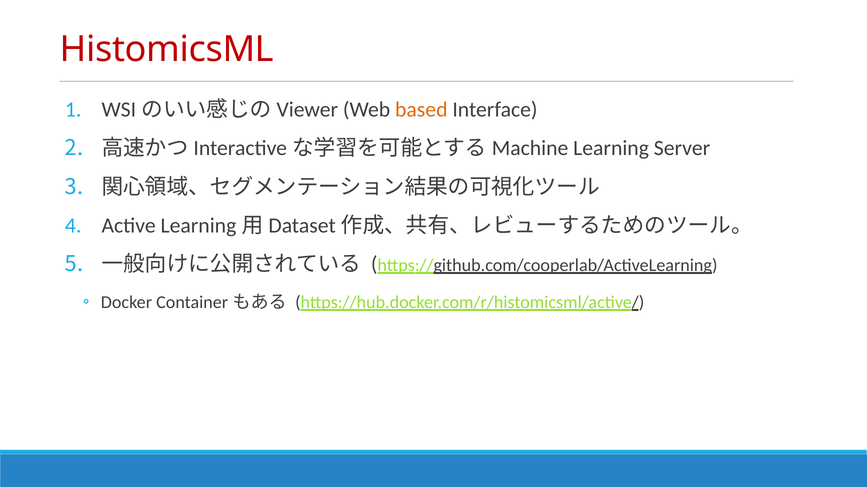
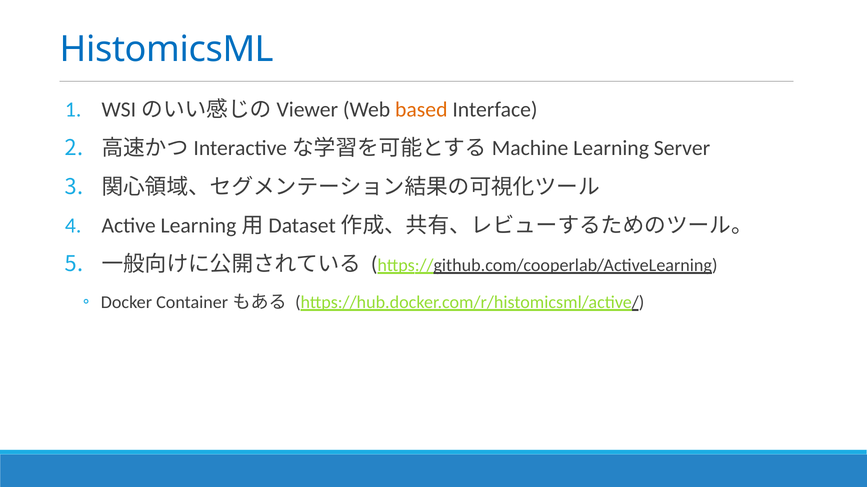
HistomicsML colour: red -> blue (167, 49)
